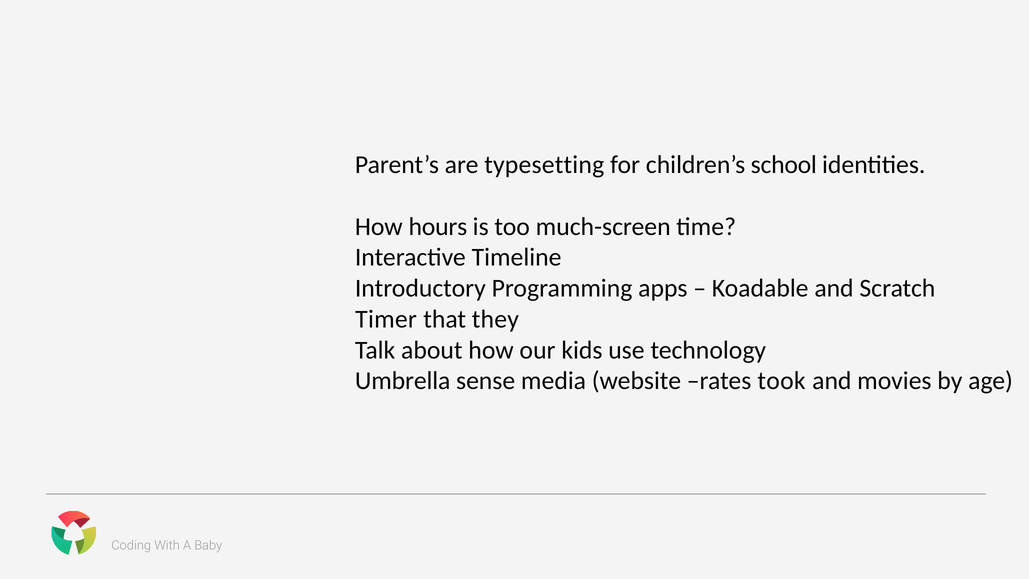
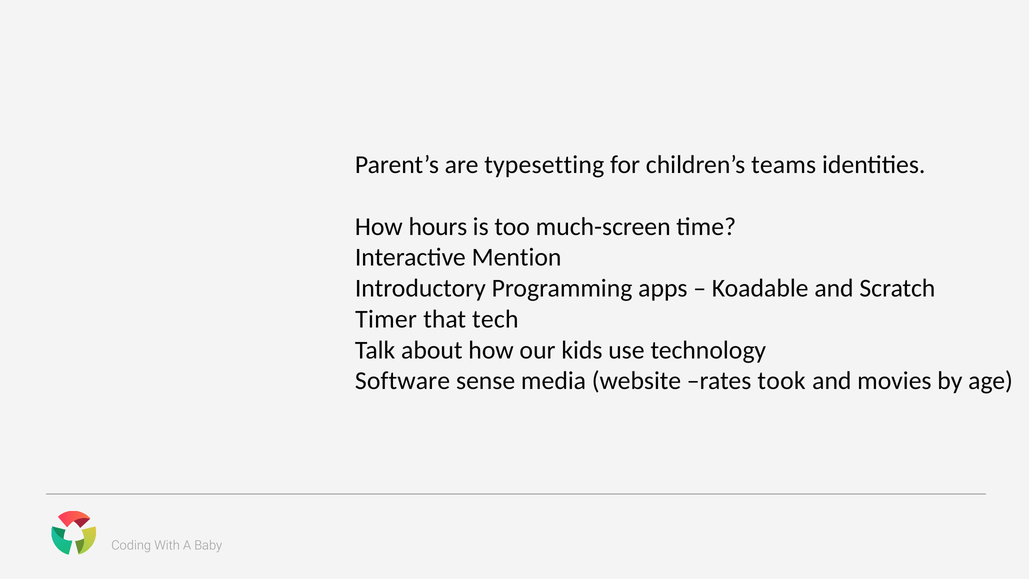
school: school -> teams (784, 165)
Timeline: Timeline -> Mention (517, 257)
they: they -> tech (495, 319)
Umbrella: Umbrella -> Software (403, 381)
